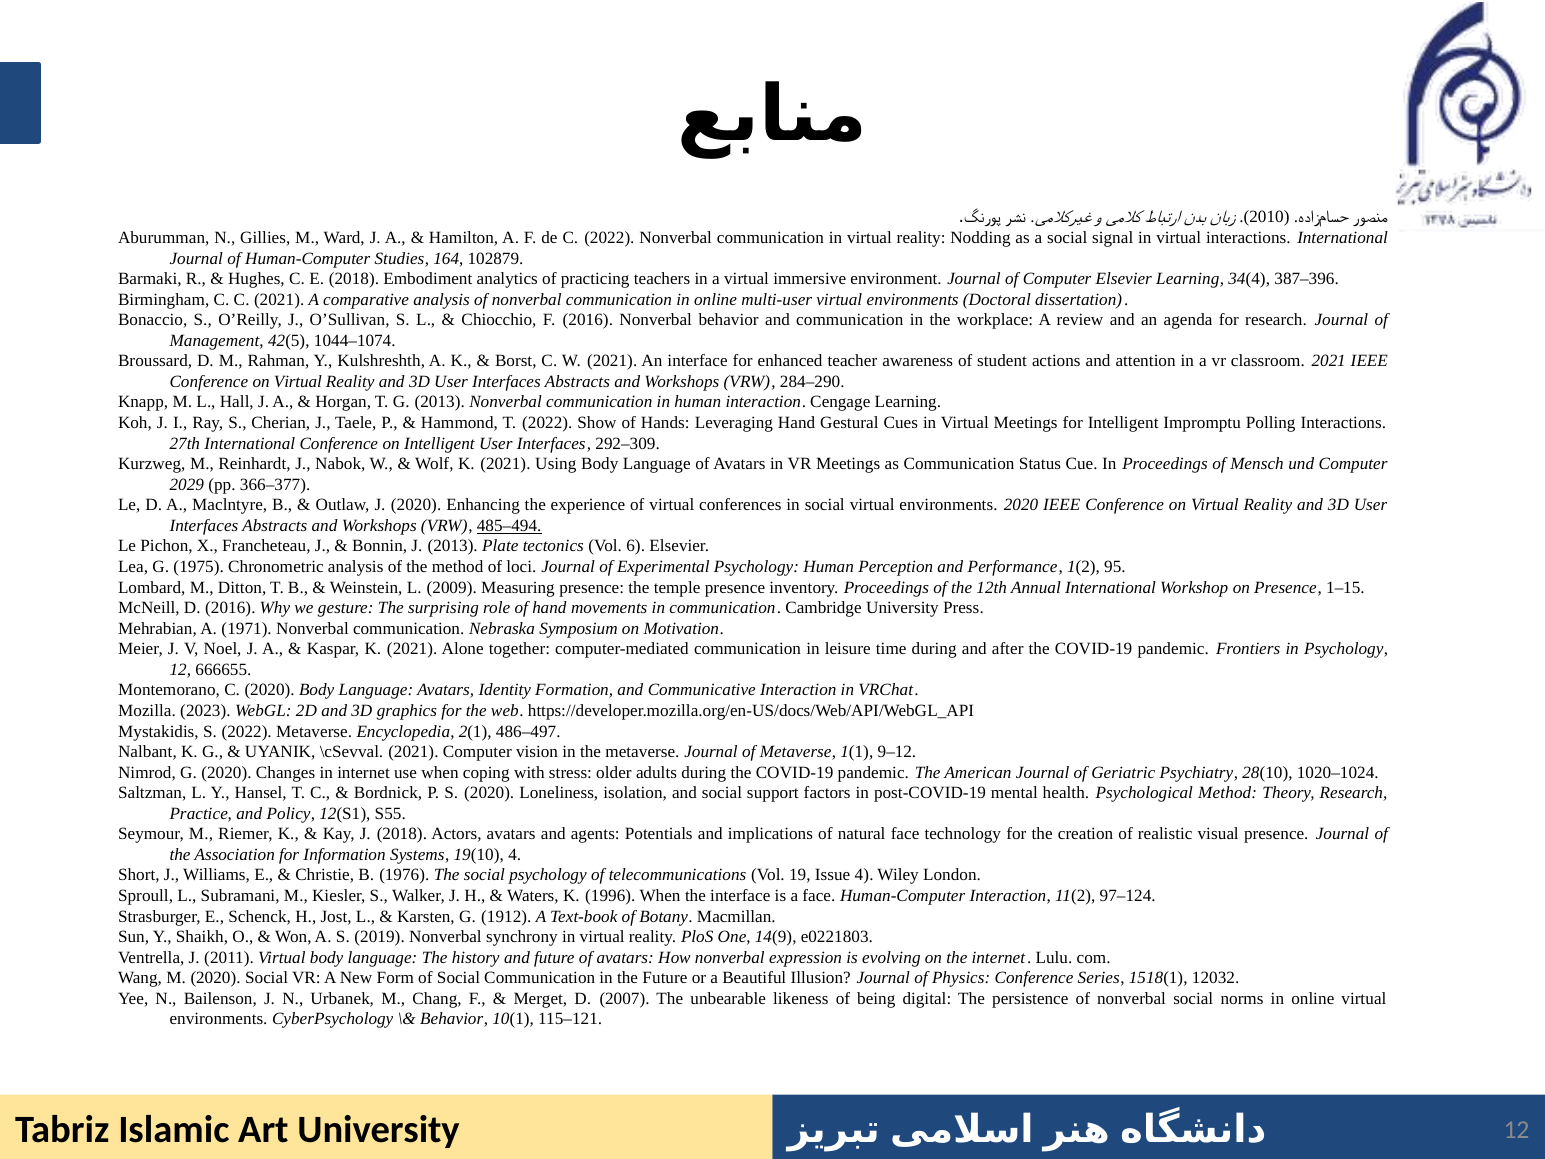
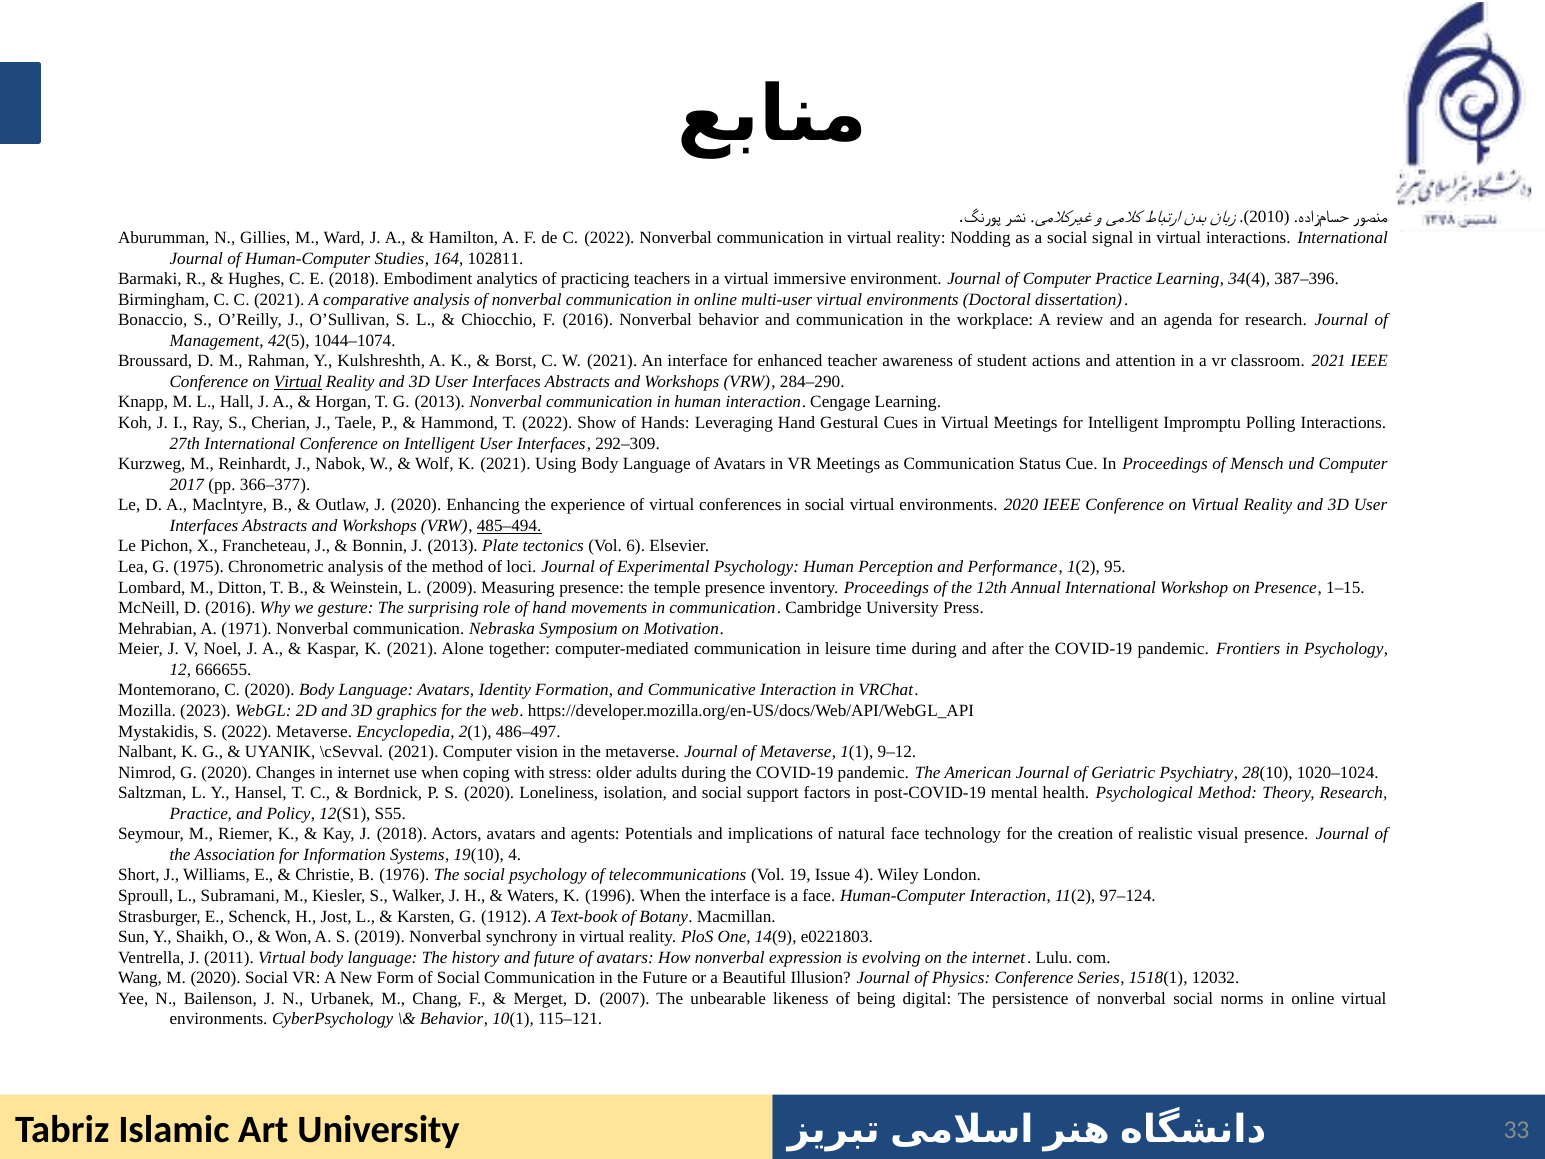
102879: 102879 -> 102811 (496, 258)
Computer Elsevier: Elsevier -> Practice (1124, 279)
Virtual underline: none -> present (298, 382)
2029: 2029 -> 2017 (187, 484)
University 12: 12 -> 33 (1517, 1129)
